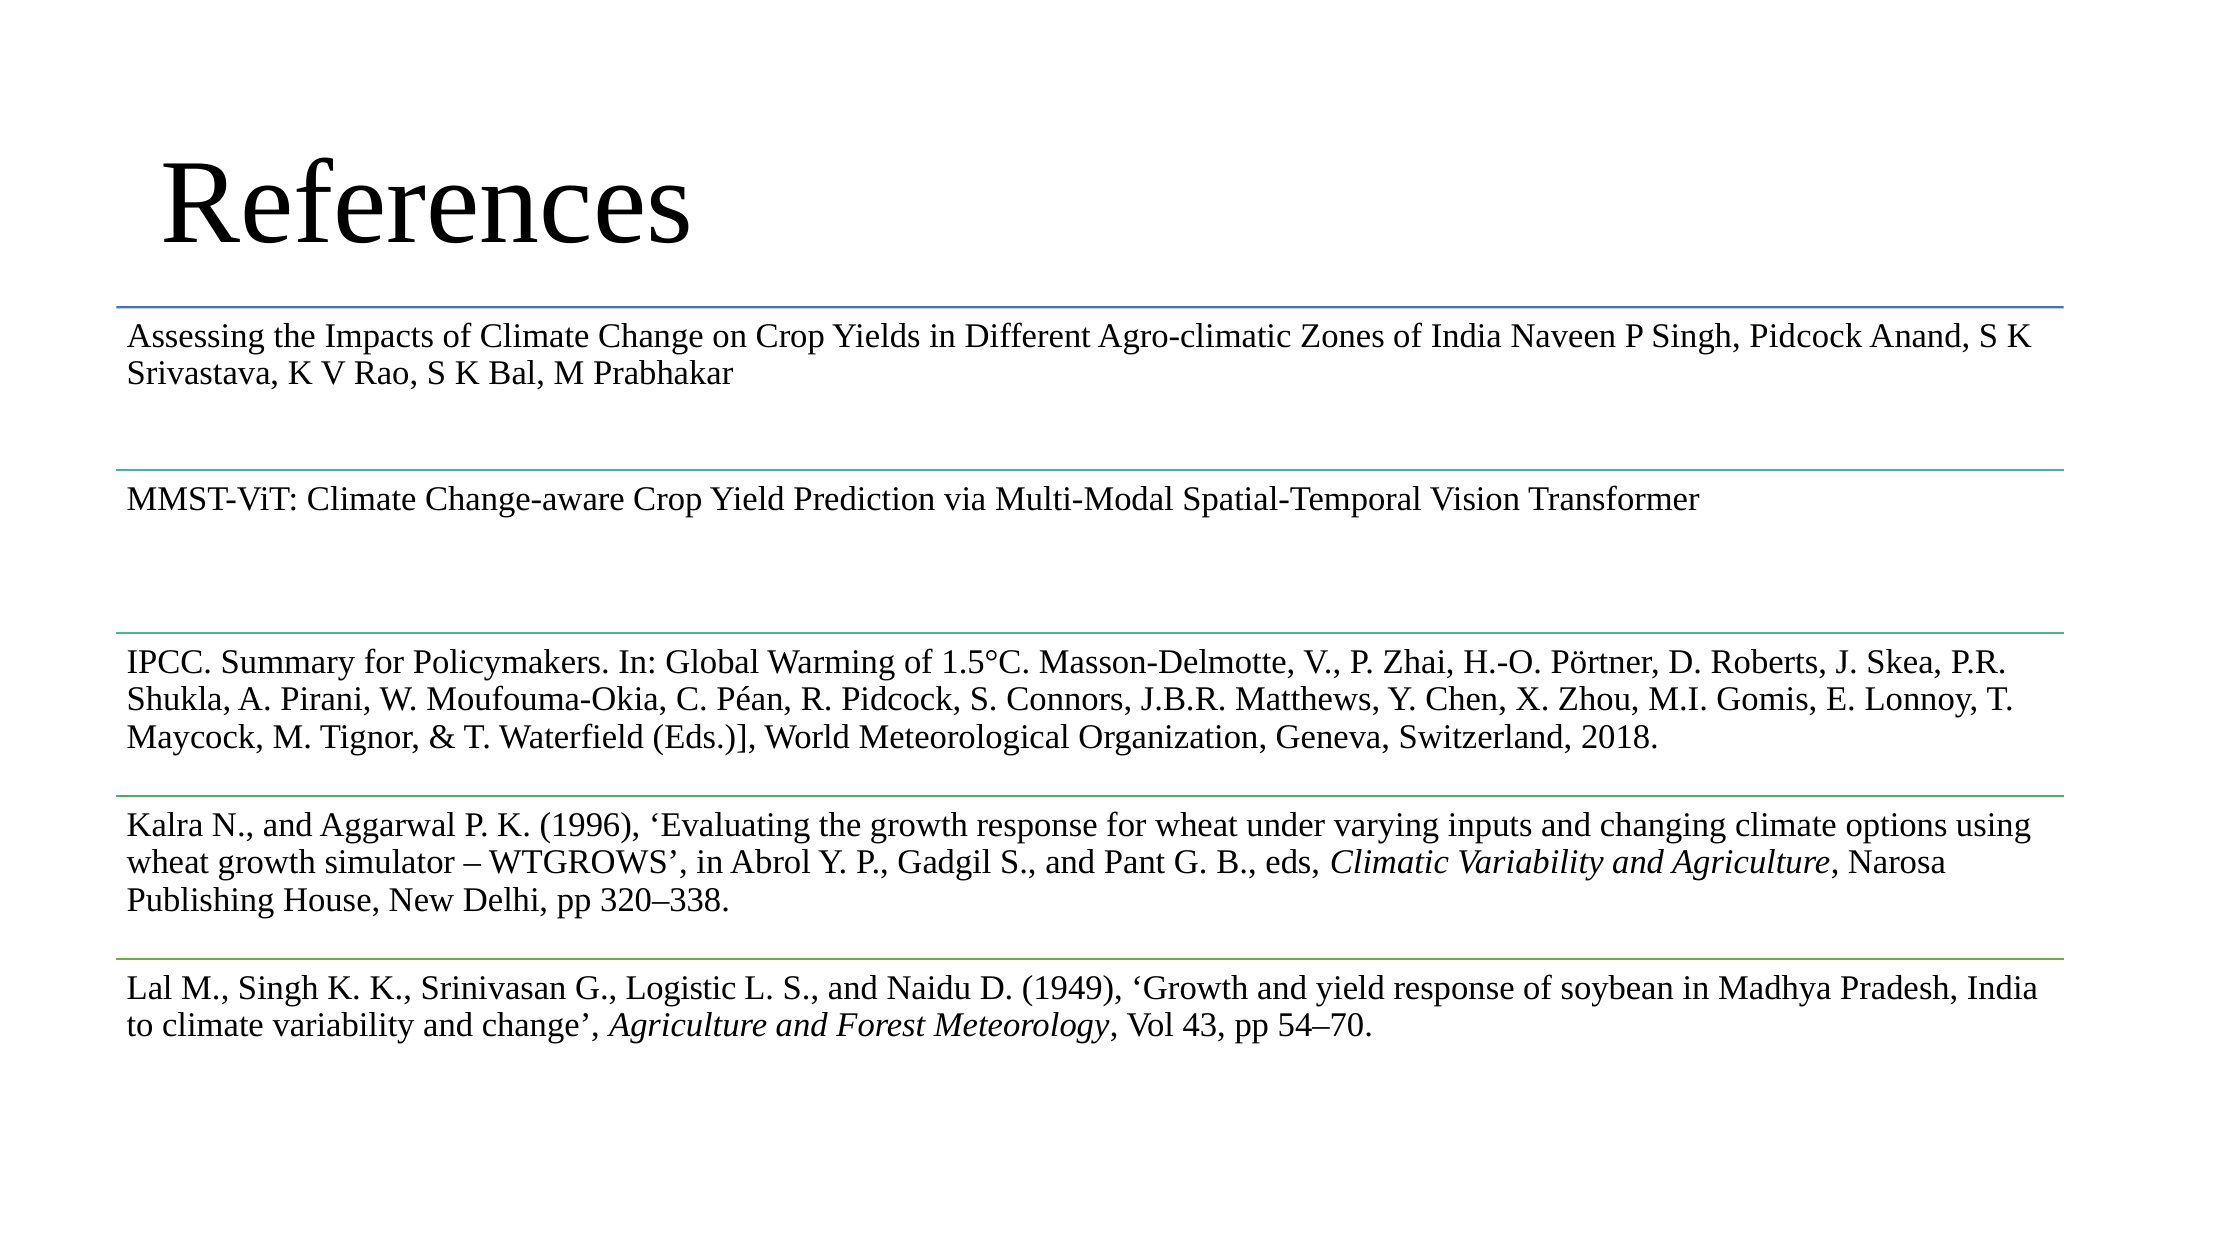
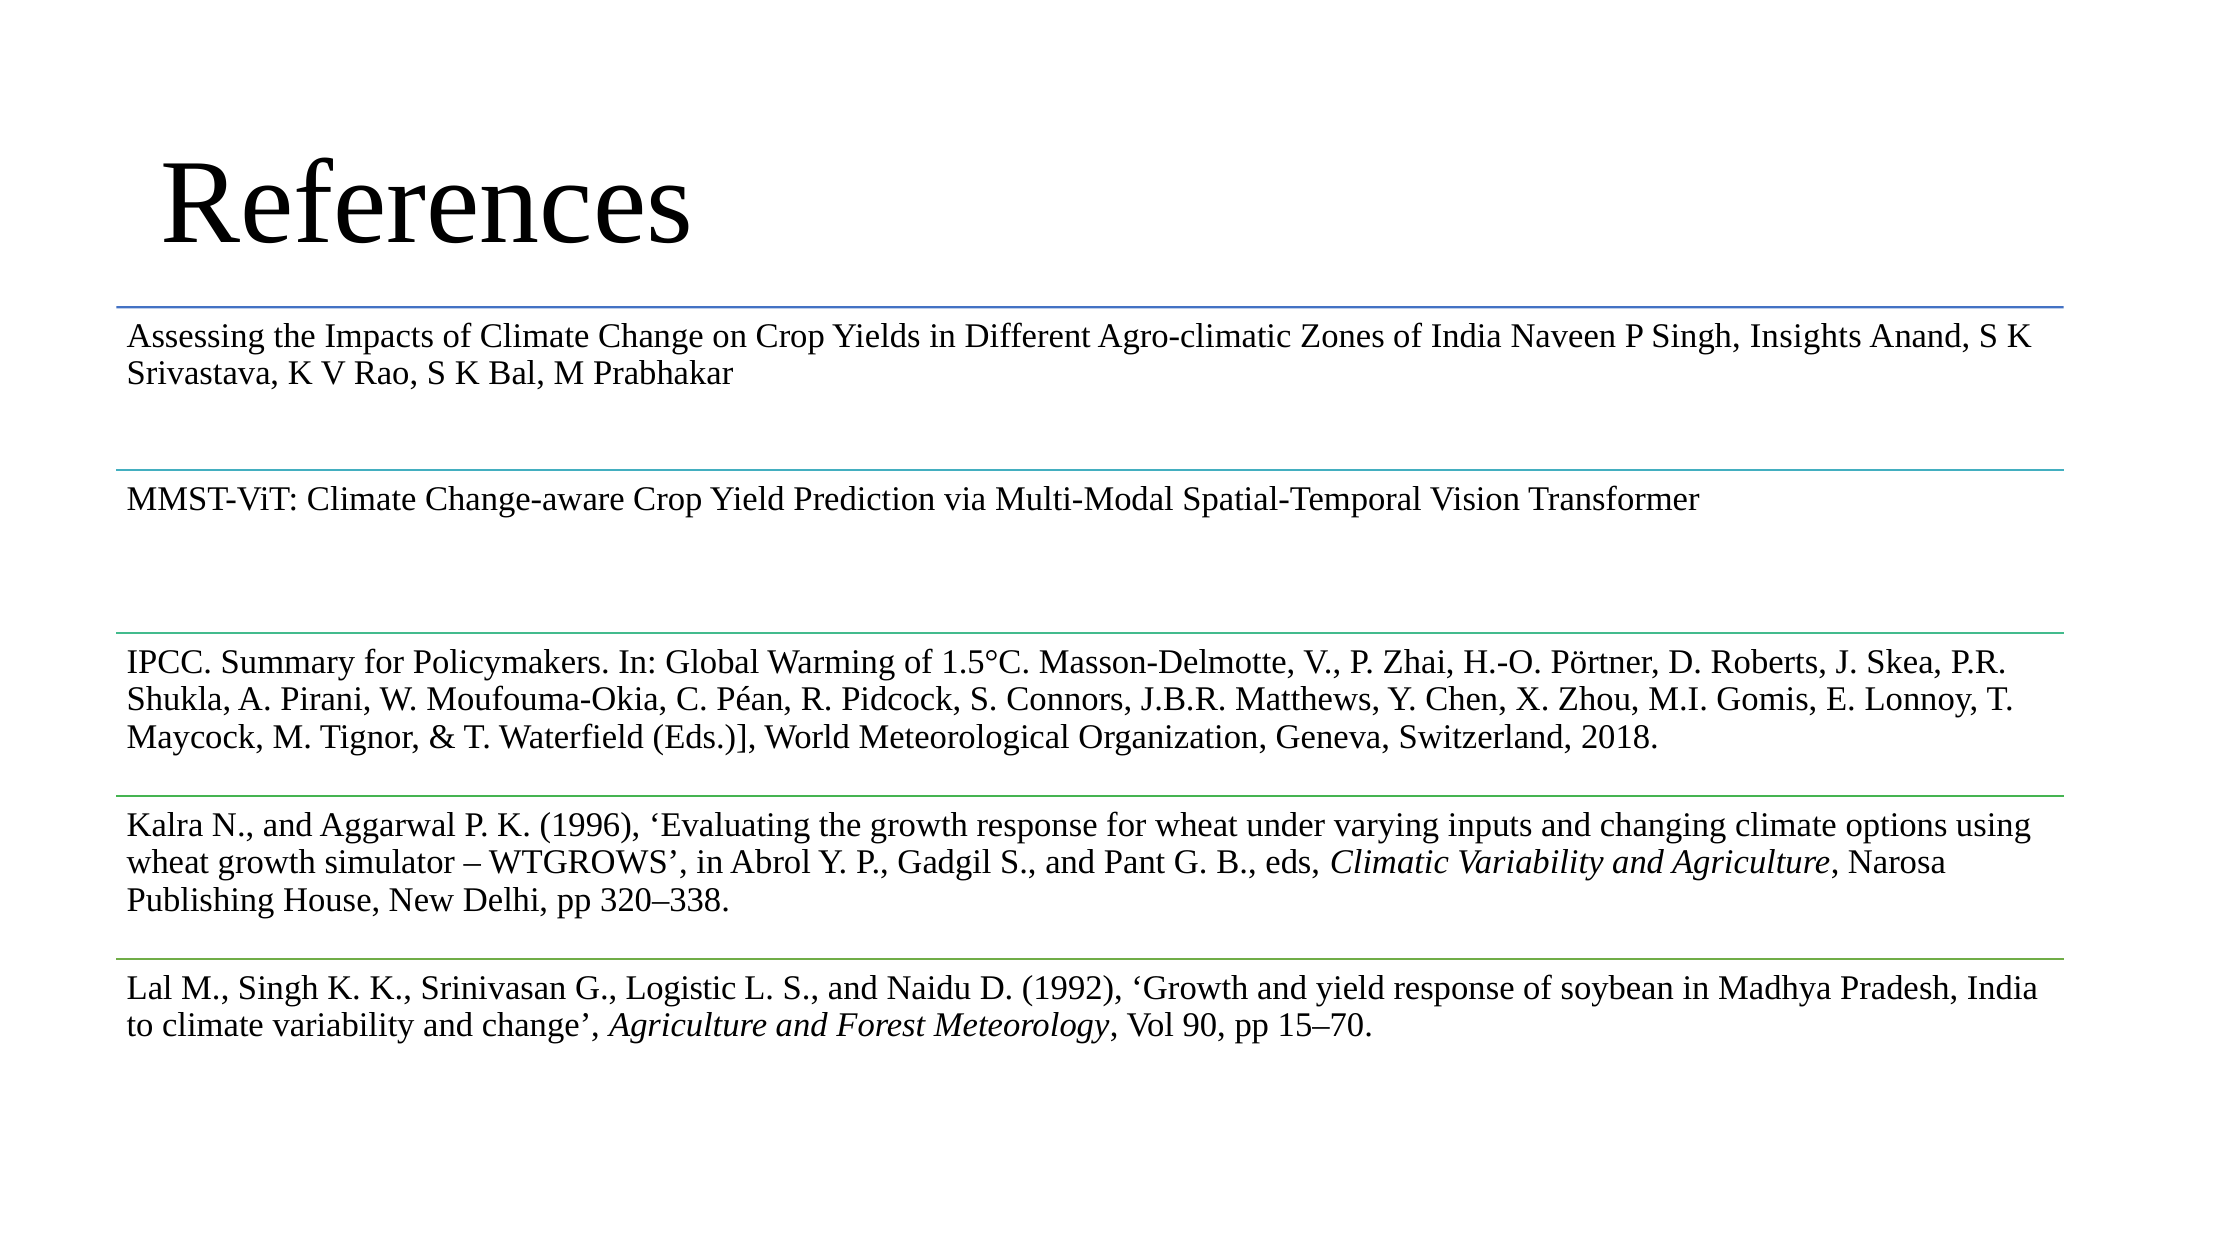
Singh Pidcock: Pidcock -> Insights (1806, 336)
1949: 1949 -> 1992 (1072, 988)
43: 43 -> 90 (1204, 1026)
54–70: 54–70 -> 15–70 (1325, 1026)
